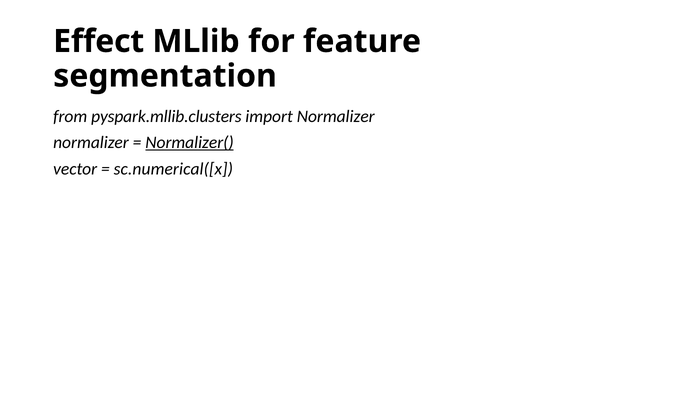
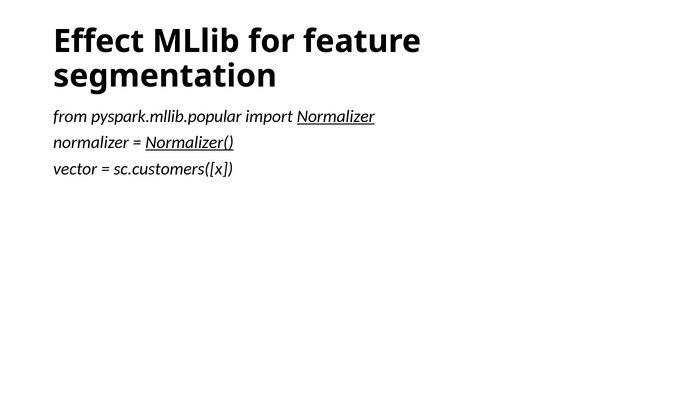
pyspark.mllib.clusters: pyspark.mllib.clusters -> pyspark.mllib.popular (166, 116)
Normalizer underline: none -> present (336, 116)
sc.numerical([x: sc.numerical([x -> sc.customers([x (173, 169)
